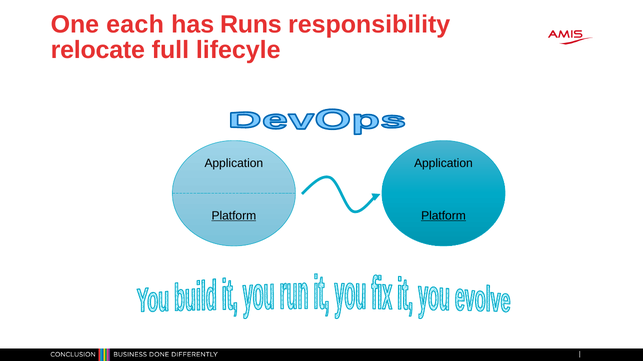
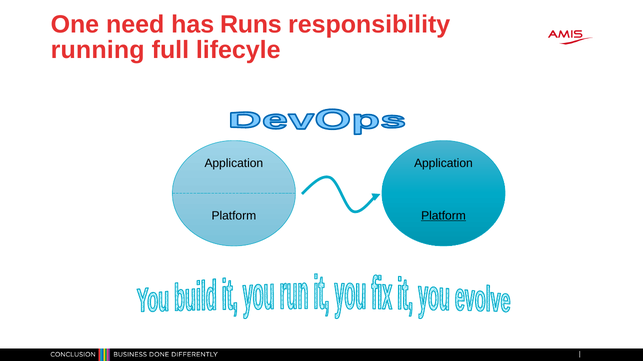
each: each -> need (135, 25)
relocate: relocate -> running (98, 50)
Platform underline: present -> none (234, 216)
